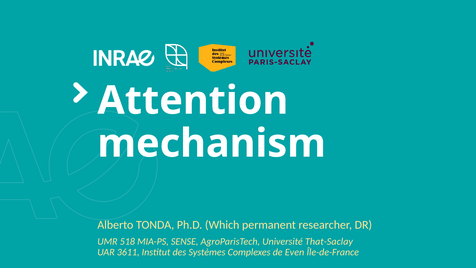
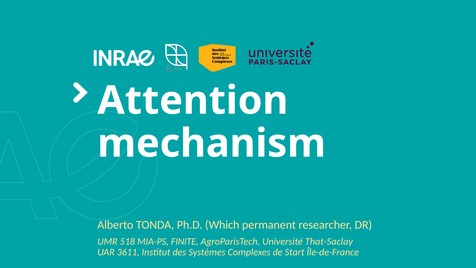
SENSE: SENSE -> FINITE (185, 241)
Even: Even -> Start (295, 252)
